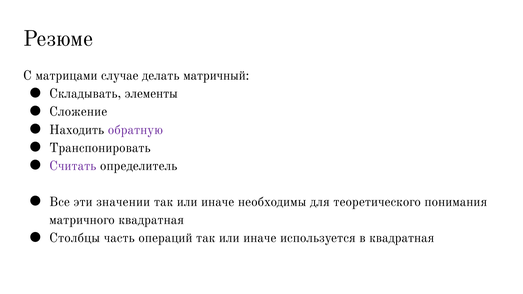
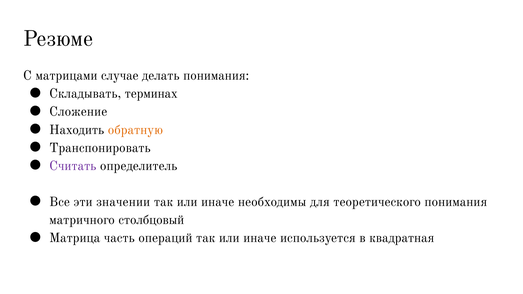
делать матричный: матричный -> понимания (216, 76)
элементы: элементы -> терминах (151, 94)
обратную colour: purple -> orange (135, 130)
матричного квадратная: квадратная -> столбцовый (151, 220)
Столбцы: Столбцы -> Матрица (75, 238)
